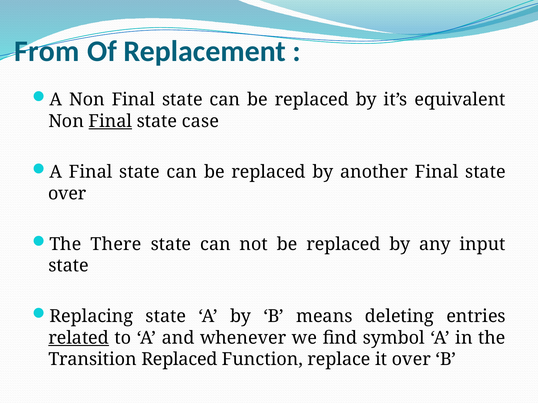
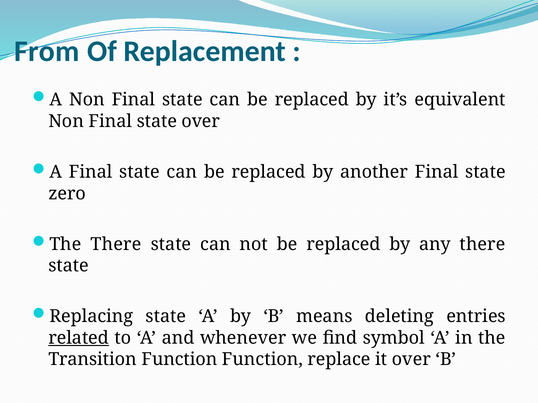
Final underline: present -> none (110, 121)
state case: case -> over (201, 121)
over: over -> zero (67, 194)
any input: input -> there (483, 244)
Transition Replaced: Replaced -> Function (179, 360)
